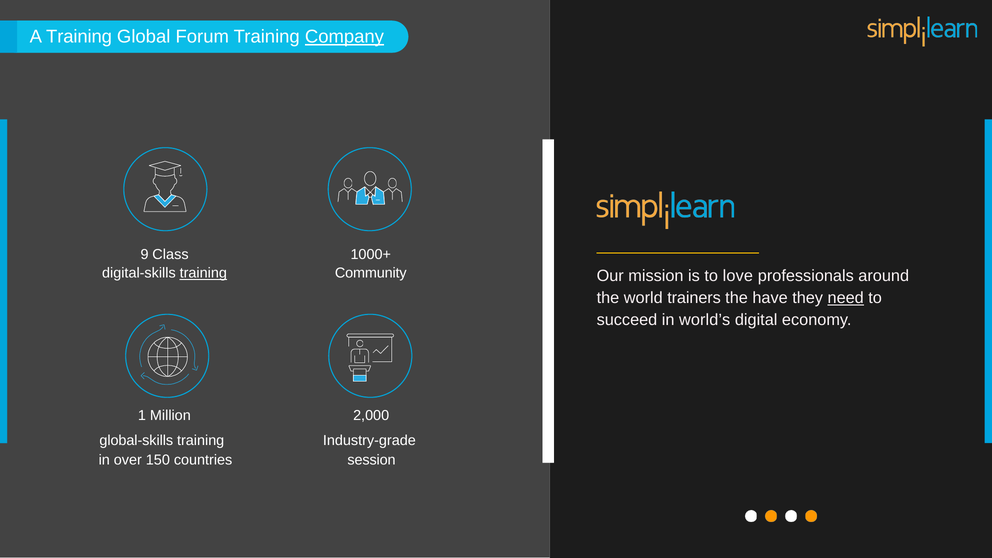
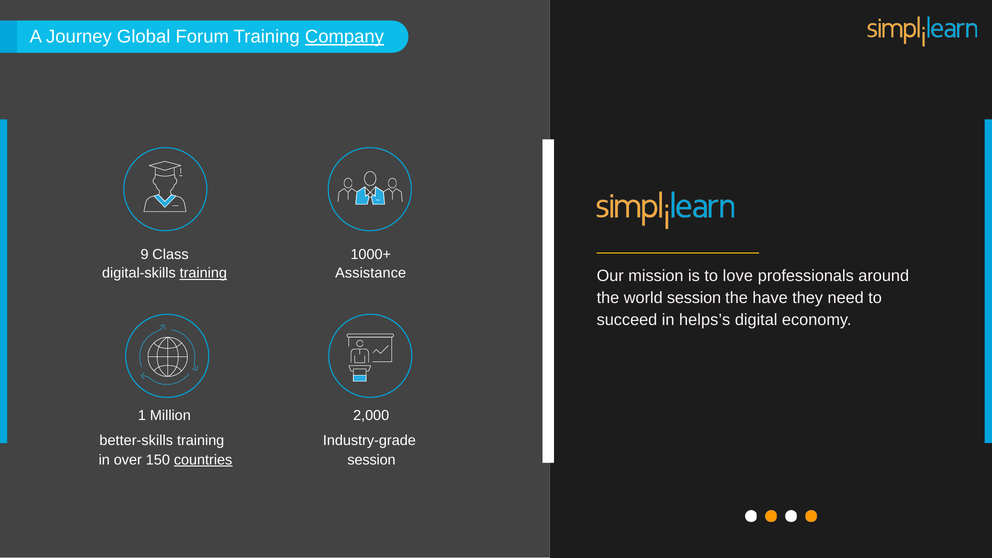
A Training: Training -> Journey (79, 37)
Community: Community -> Assistance (371, 273)
world trainers: trainers -> session (694, 298)
need underline: present -> none (846, 298)
world’s: world’s -> helps’s (705, 320)
global-skills: global-skills -> better-skills (136, 440)
countries underline: none -> present (203, 460)
